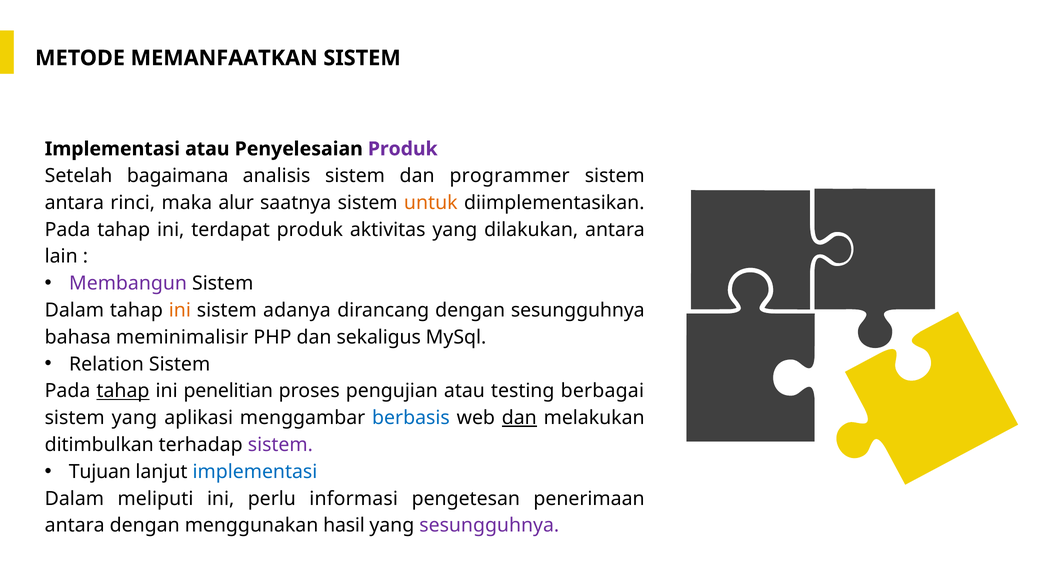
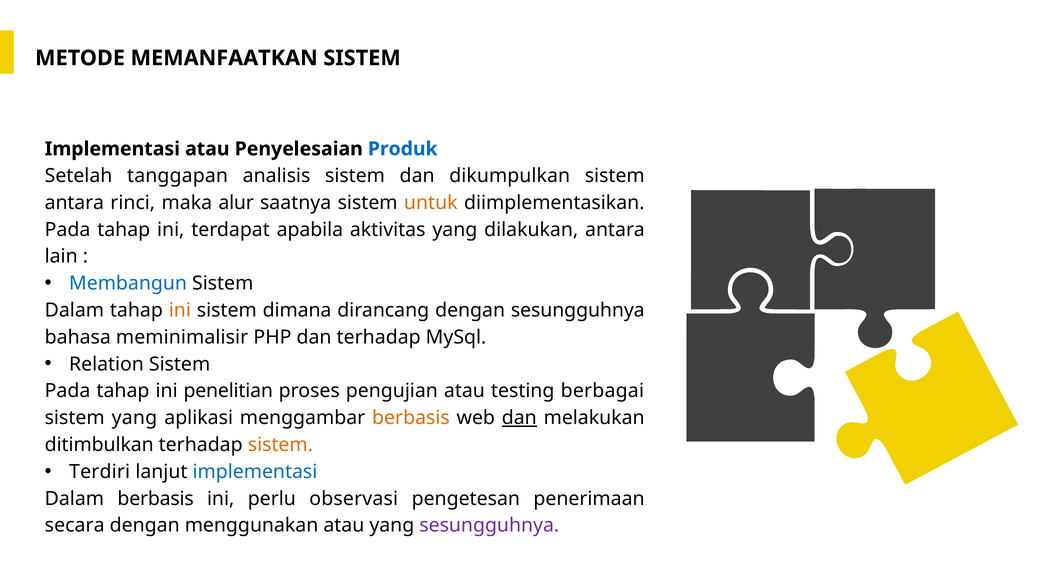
Produk colour: purple -> blue (403, 149)
bagaimana: bagaimana -> tanggapan (178, 176)
programmer: programmer -> dikumpulkan (510, 176)
terdapat produk: produk -> apabila (310, 230)
Membangun colour: purple -> blue (128, 283)
adanya: adanya -> dimana (297, 310)
dan sekaligus: sekaligus -> terhadap (379, 337)
tahap underline: present -> none (123, 391)
berbasis colour: blue -> orange (411, 418)
sistem colour: purple -> orange (280, 445)
Tujuan: Tujuan -> Terdiri (100, 472)
Dalam meliputi: meliputi -> berbasis (156, 499)
informasi: informasi -> observasi (354, 499)
antara: antara -> secara (75, 525)
menggunakan hasil: hasil -> atau (344, 525)
